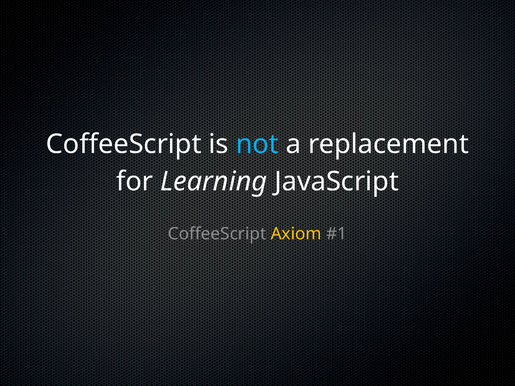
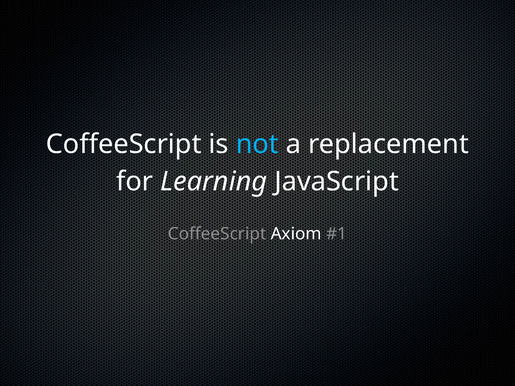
Axiom colour: yellow -> white (296, 234)
